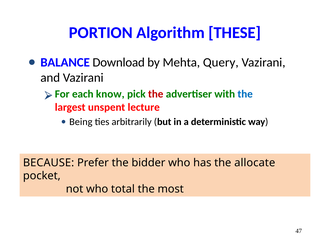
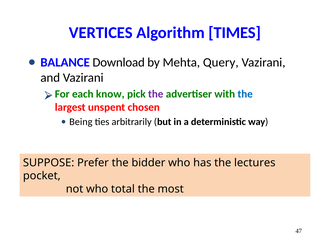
PORTION: PORTION -> VERTICES (101, 33)
THESE: THESE -> TIMES (235, 33)
the colour: red -> purple (156, 94)
lecture: lecture -> chosen (144, 107)
BECAUSE: BECAUSE -> SUPPOSE (49, 163)
allocate: allocate -> lectures (255, 163)
